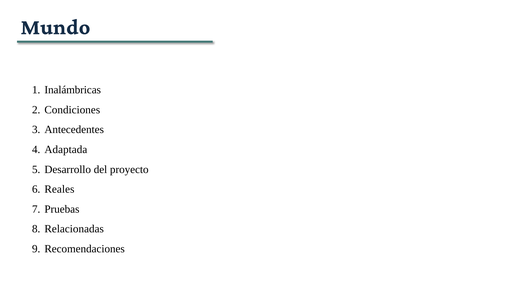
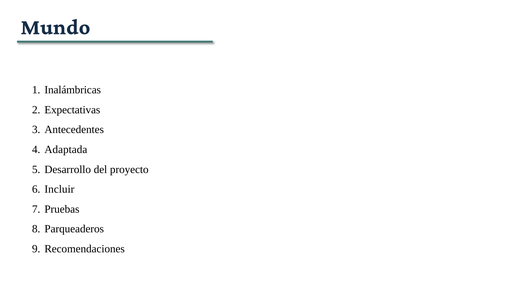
Condiciones: Condiciones -> Expectativas (72, 110)
Reales: Reales -> Incluir (59, 189)
Relacionadas: Relacionadas -> Parqueaderos (74, 229)
